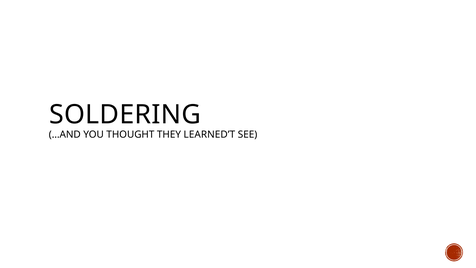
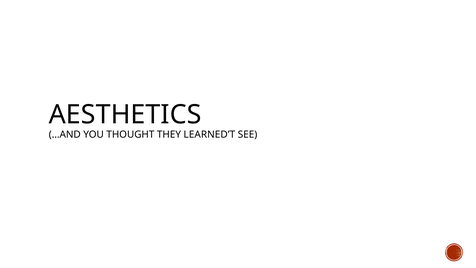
SOLDERING: SOLDERING -> AESTHETICS (125, 114)
